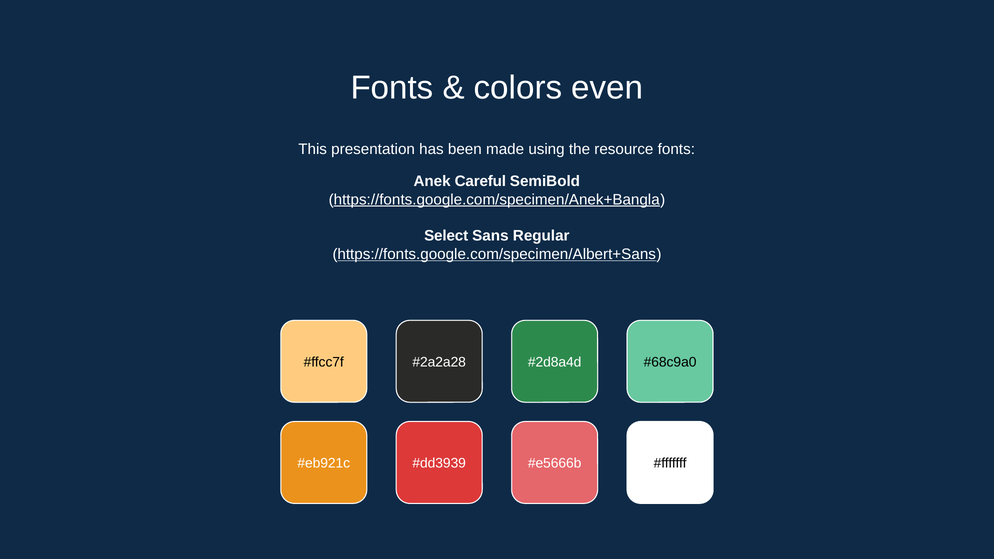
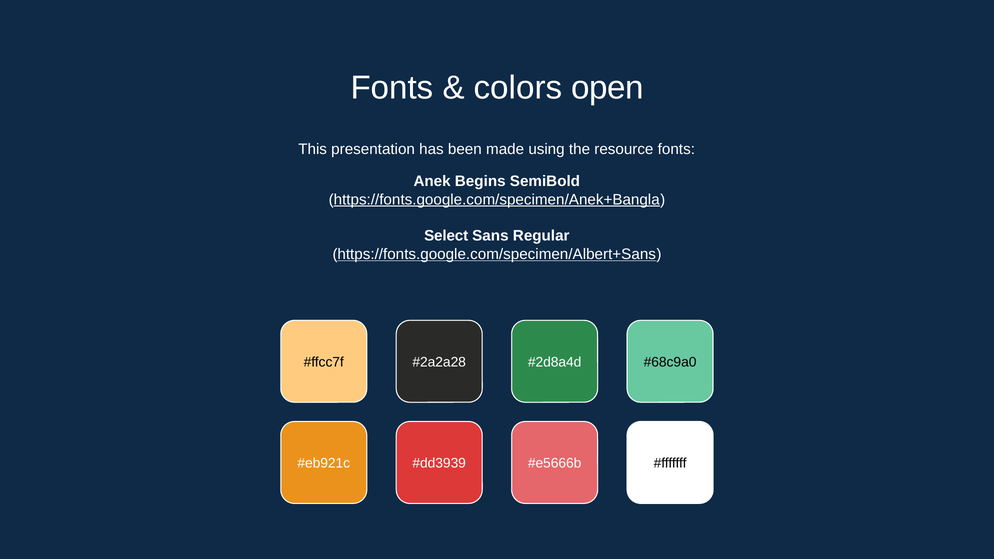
even: even -> open (607, 88)
Careful: Careful -> Begins (480, 181)
